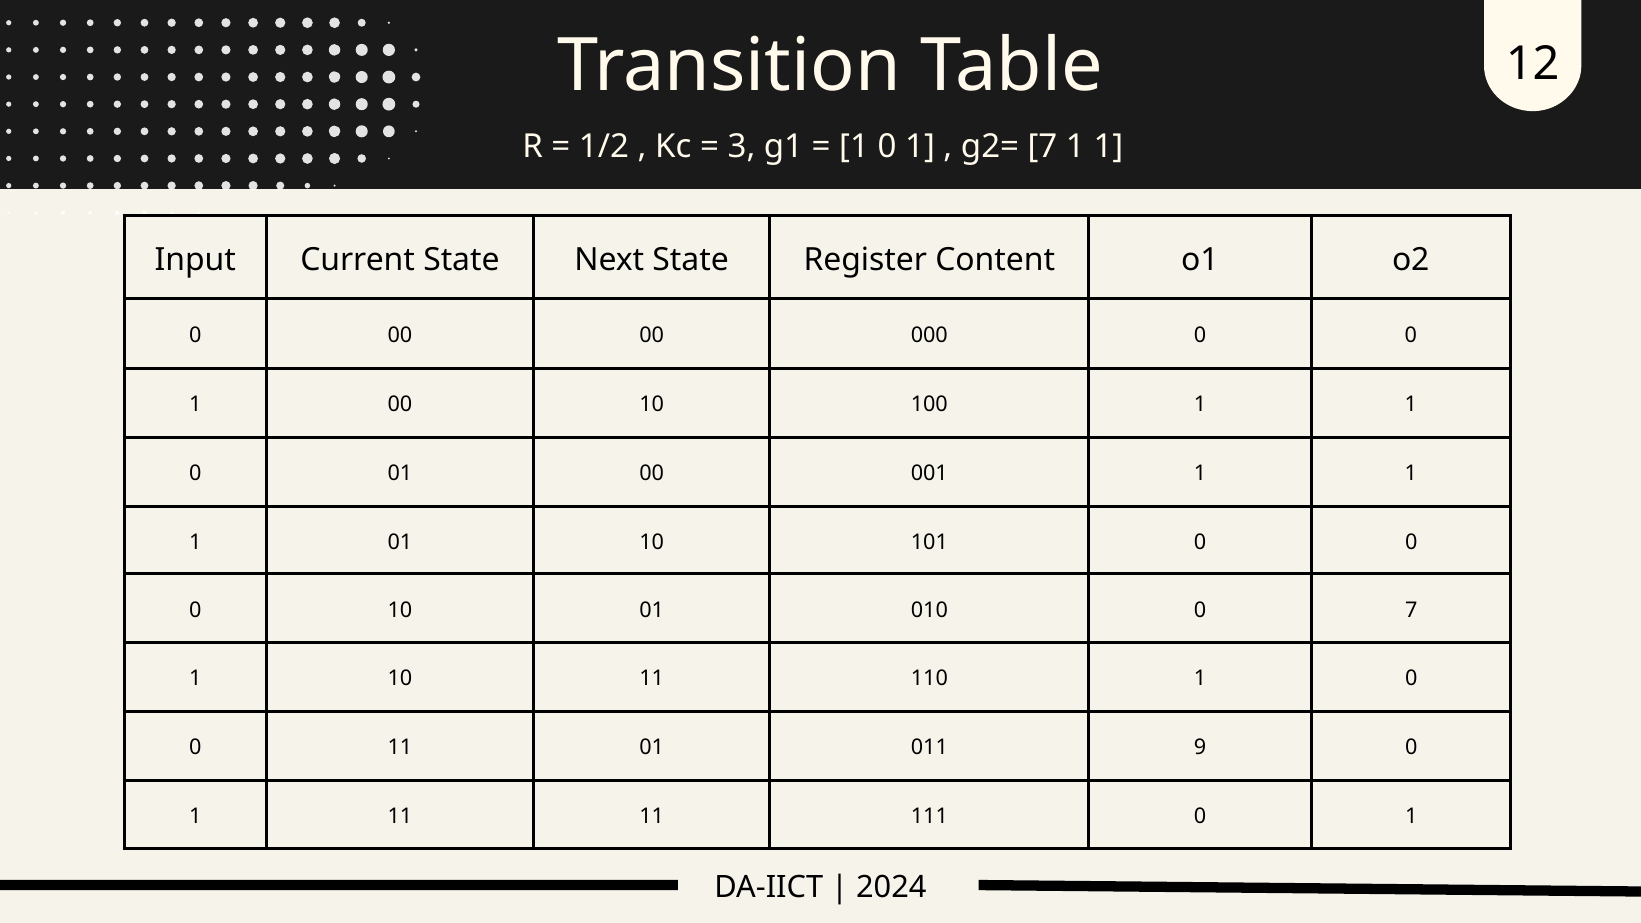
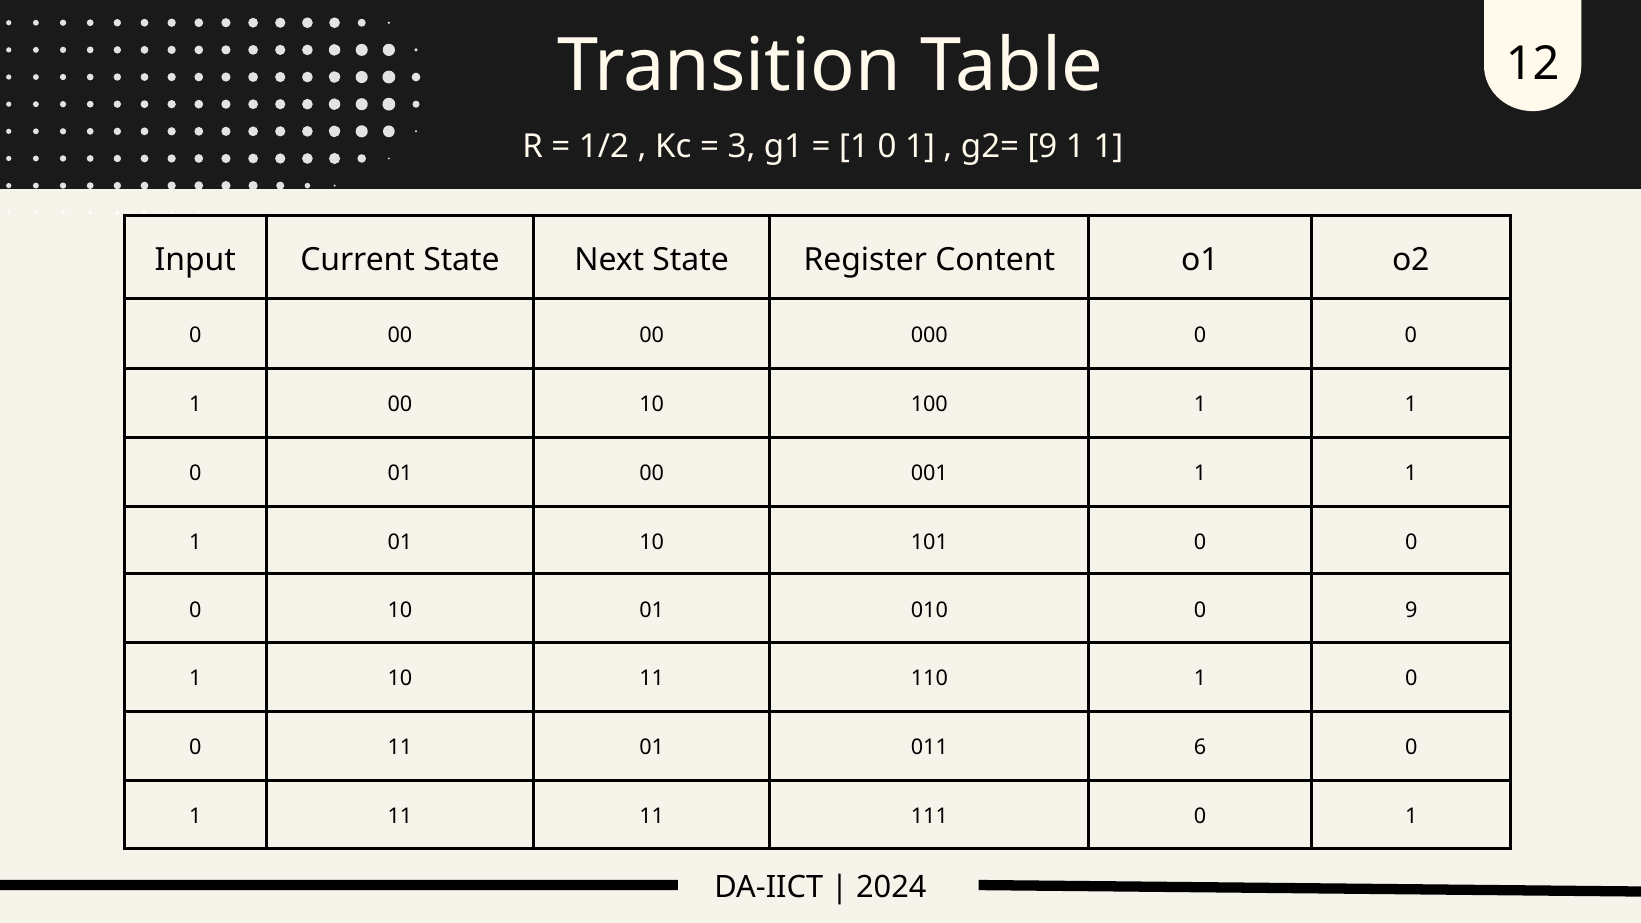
g2= 7: 7 -> 9 (1043, 147)
0 7: 7 -> 9 (1411, 610)
9: 9 -> 6 (1200, 747)
